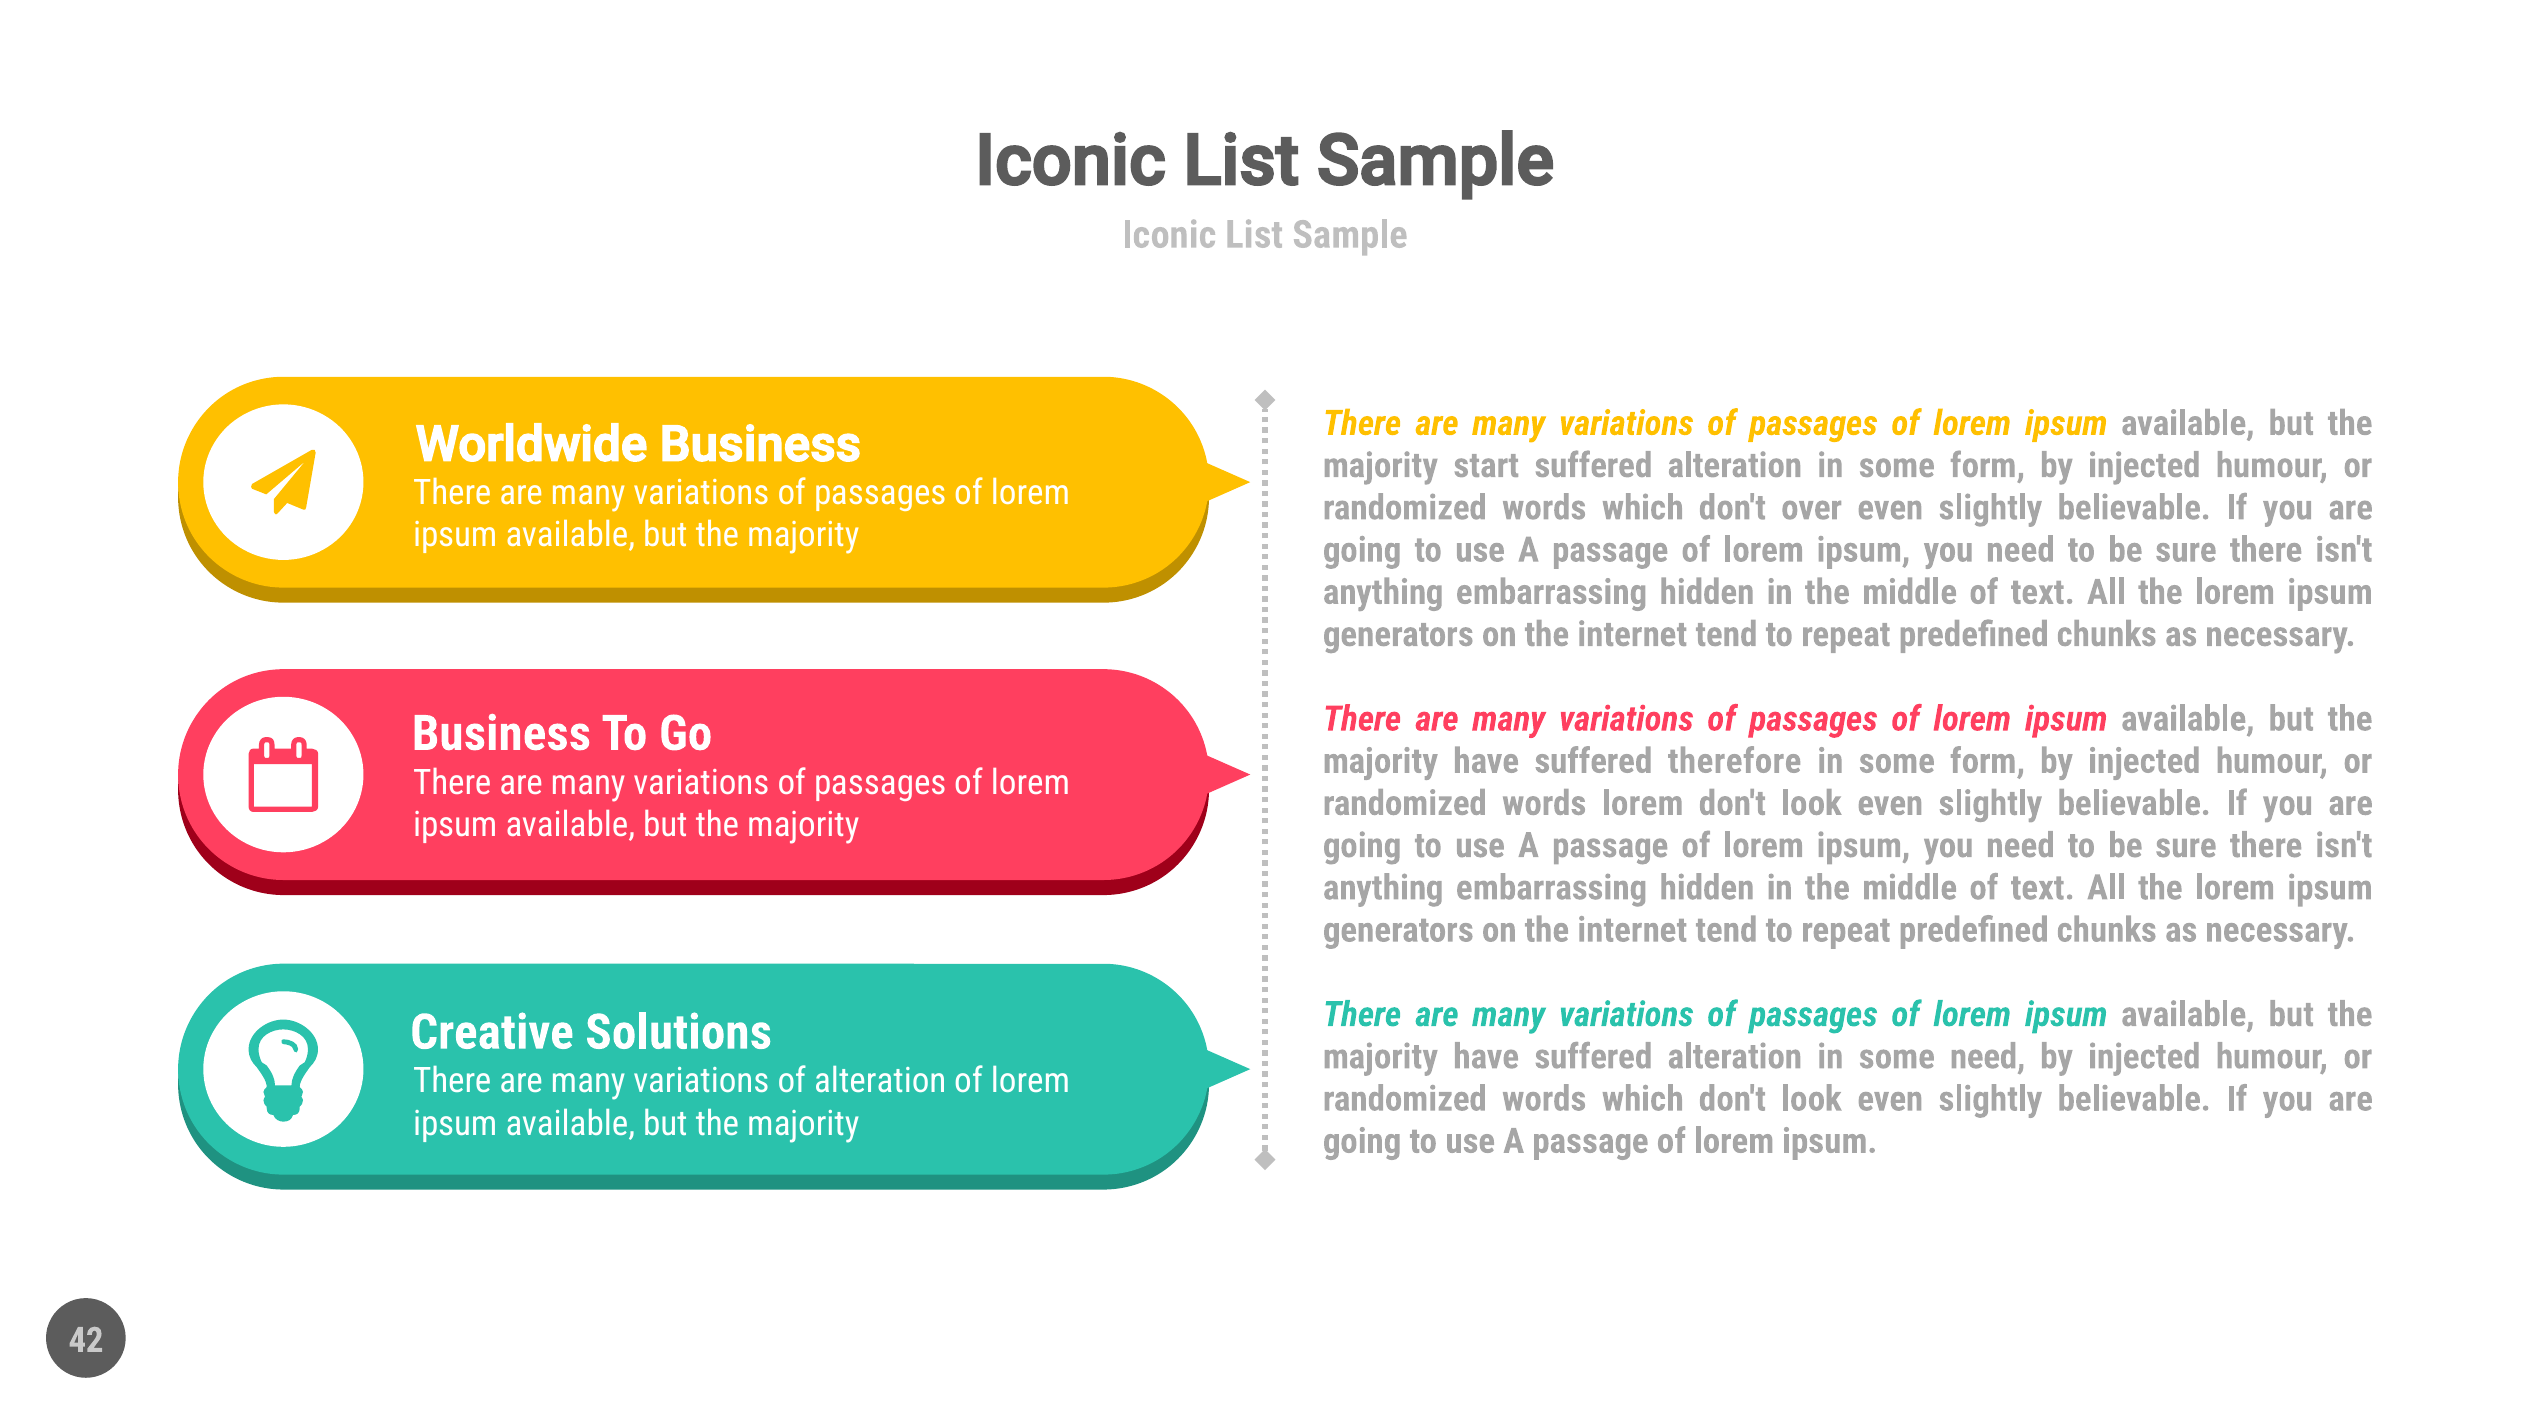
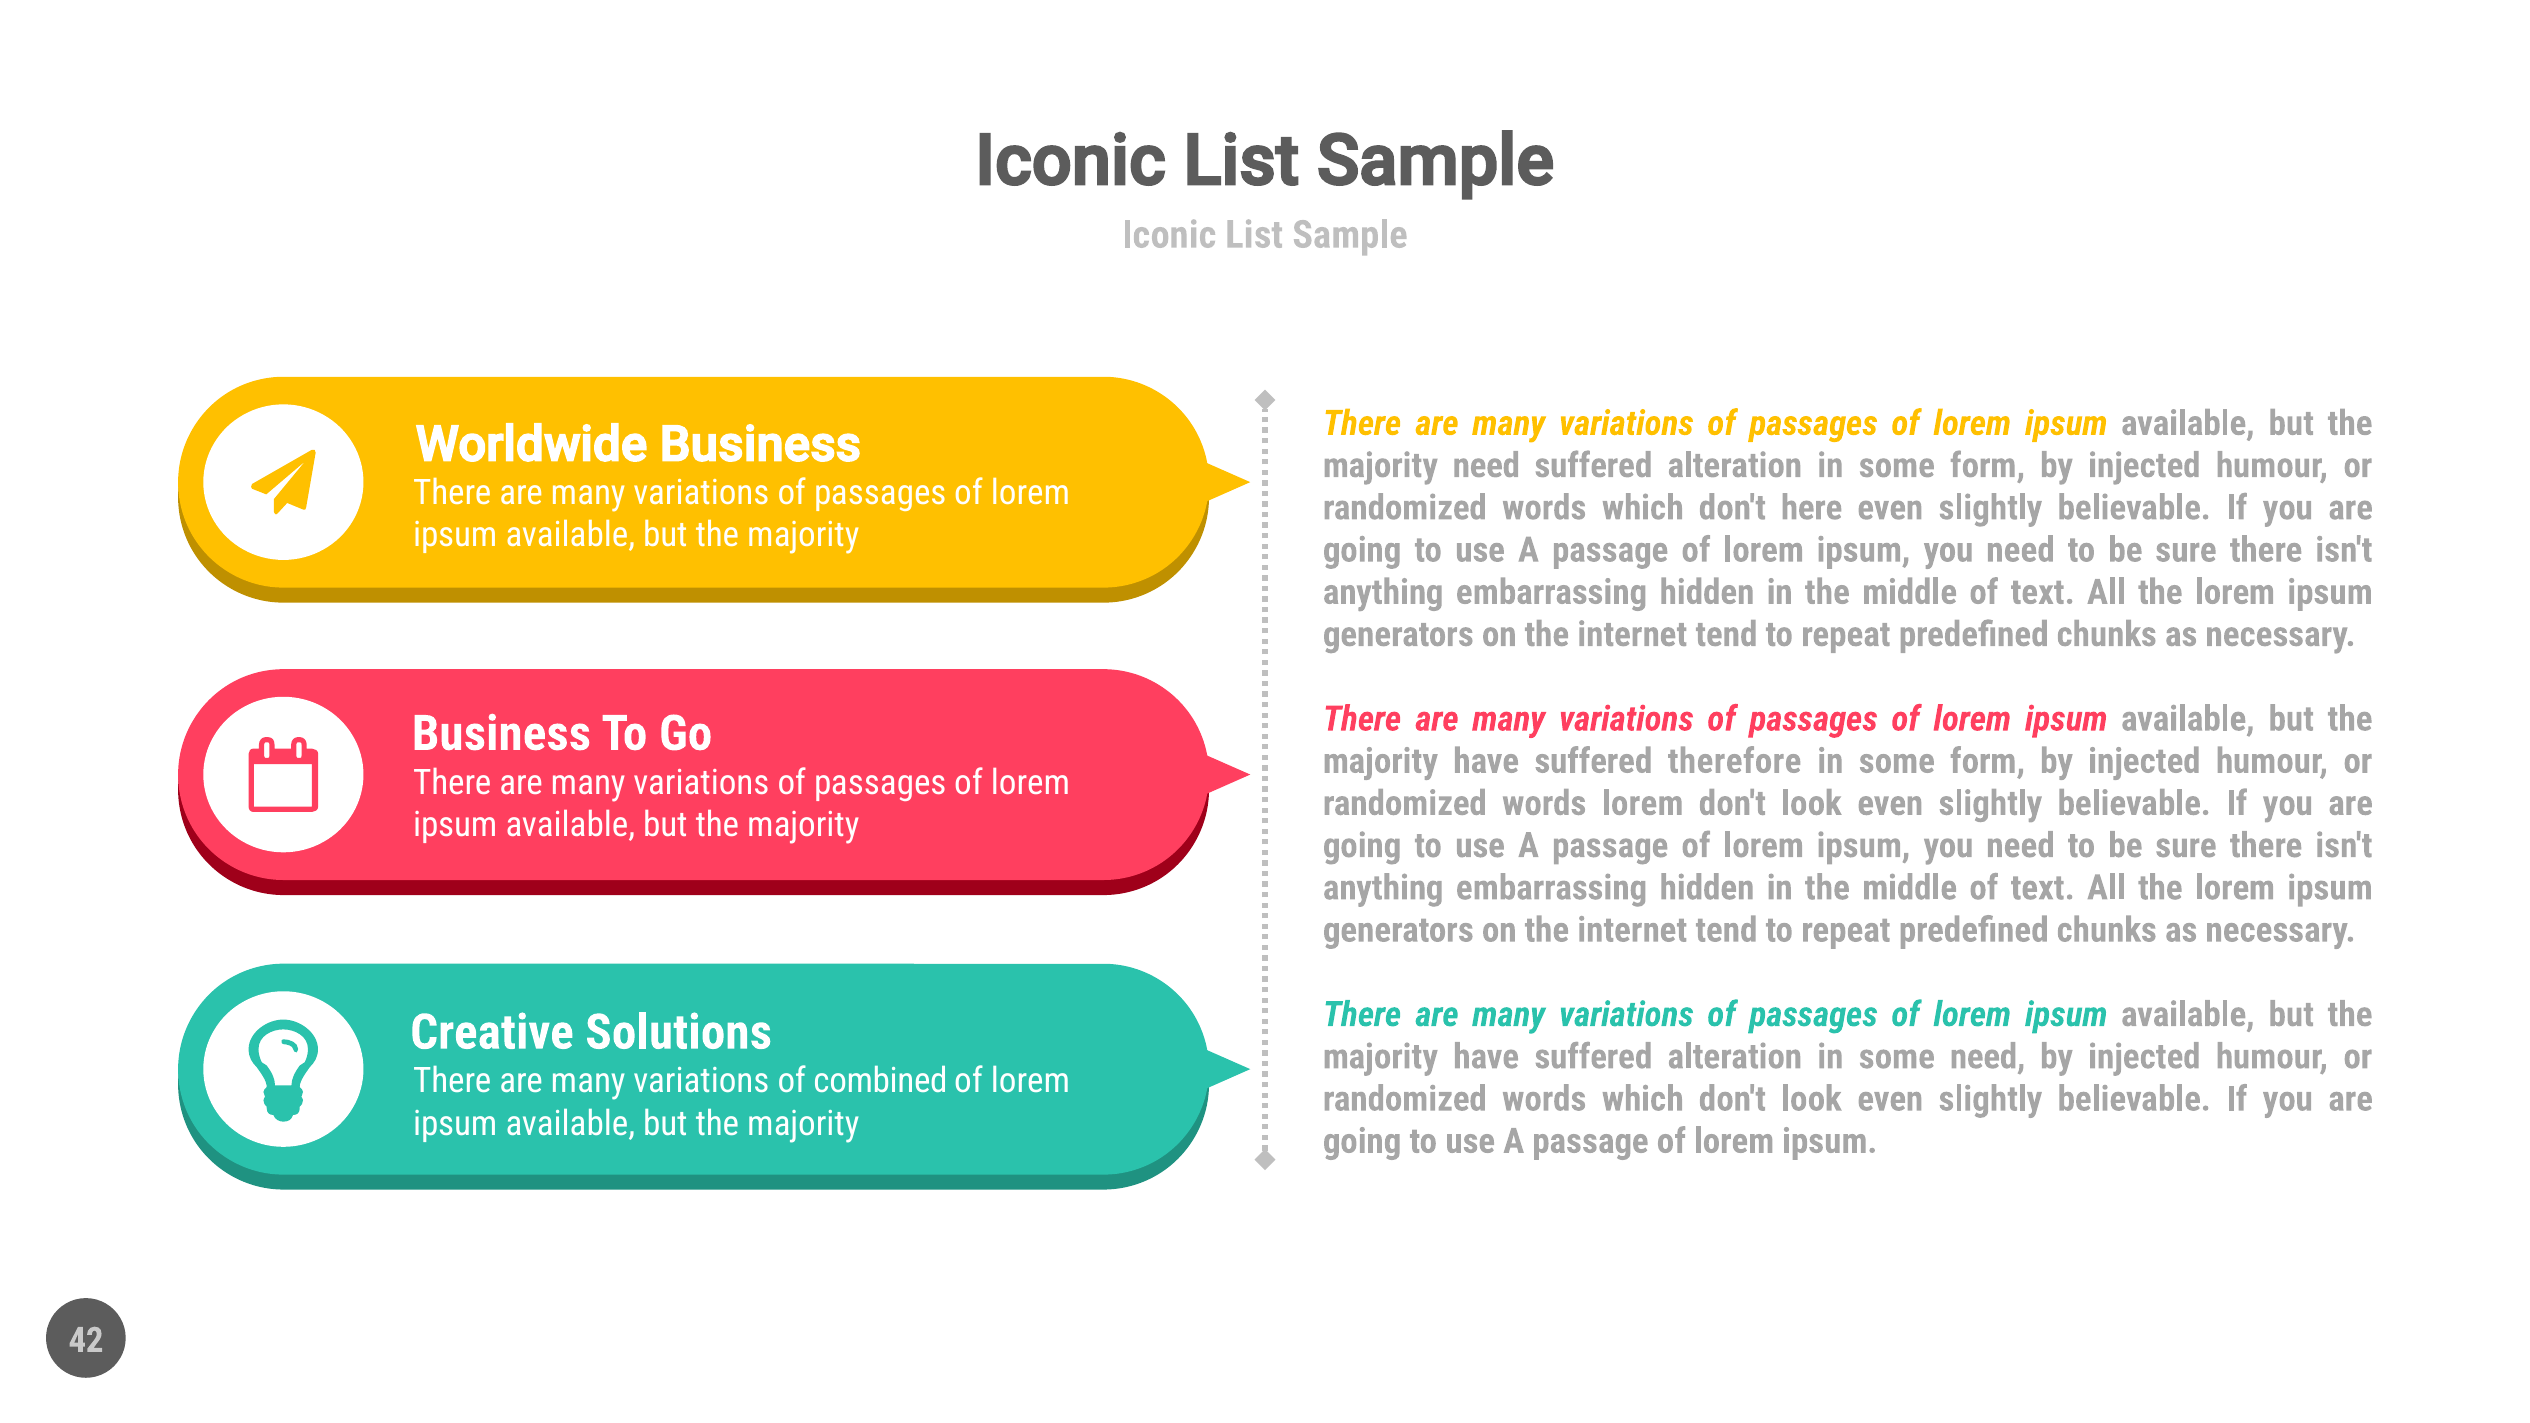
majority start: start -> need (1486, 466)
over: over -> here (1812, 508)
of alteration: alteration -> combined (880, 1081)
